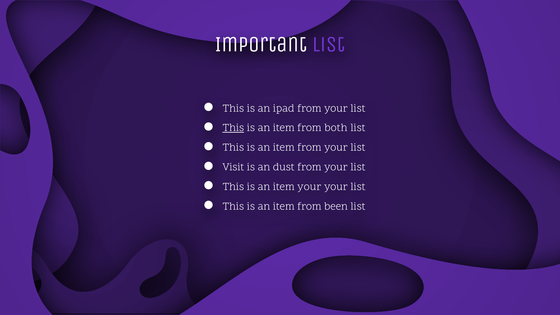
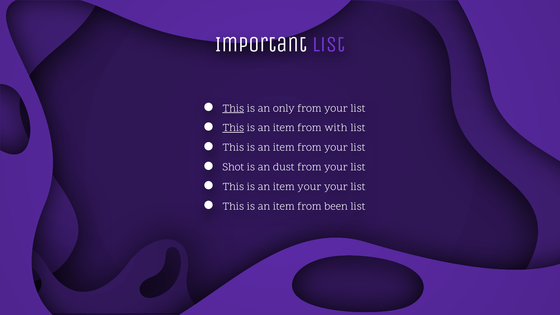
This underline: none -> present (233, 108)
ipad: ipad -> only (284, 108)
both: both -> with (336, 128)
Visit: Visit -> Shot (233, 167)
